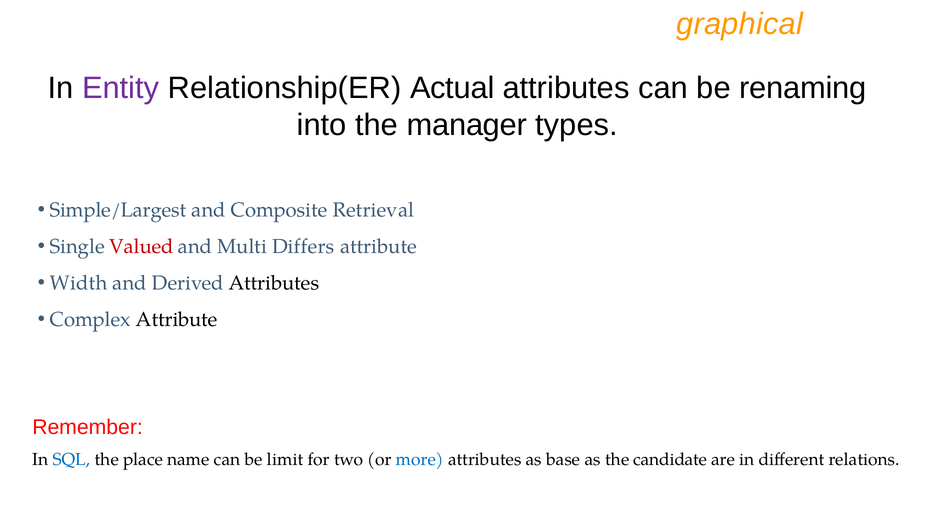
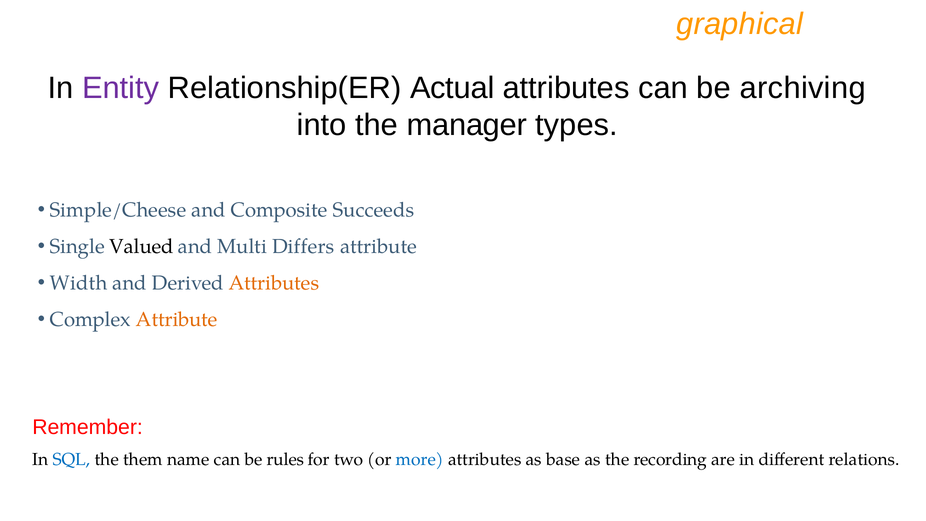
renaming: renaming -> archiving (803, 88)
Simple/Largest: Simple/Largest -> Simple/Cheese (118, 210)
Retrieval: Retrieval -> Succeeds (373, 210)
Valued colour: red -> black (141, 247)
Attributes colour: black -> orange (274, 283)
Attribute colour: black -> orange (177, 319)
place: place -> them (143, 459)
limit: limit -> rules (285, 459)
candidate: candidate -> recording (670, 459)
